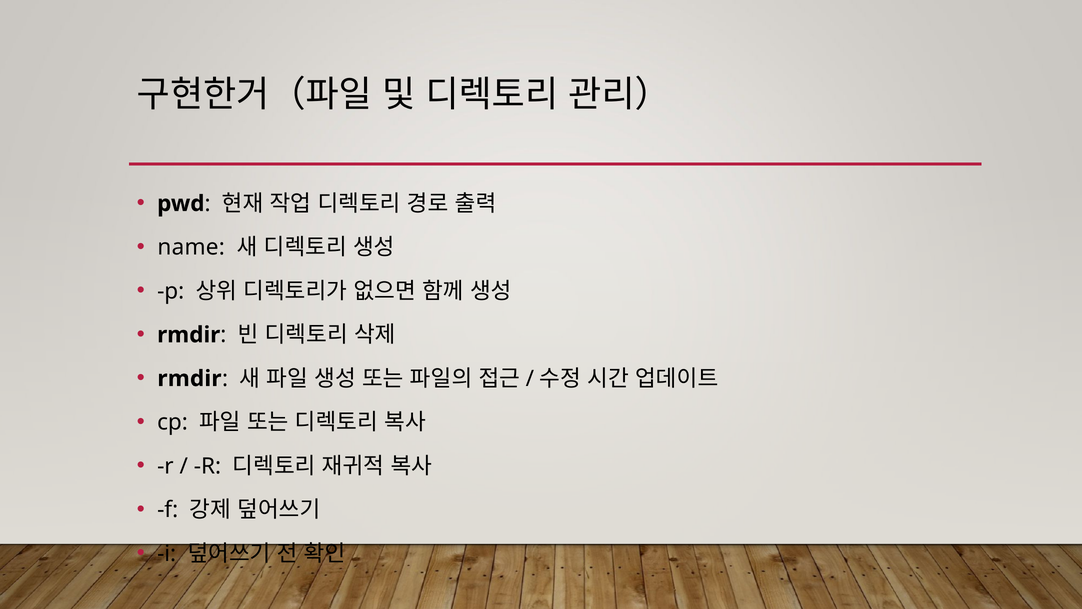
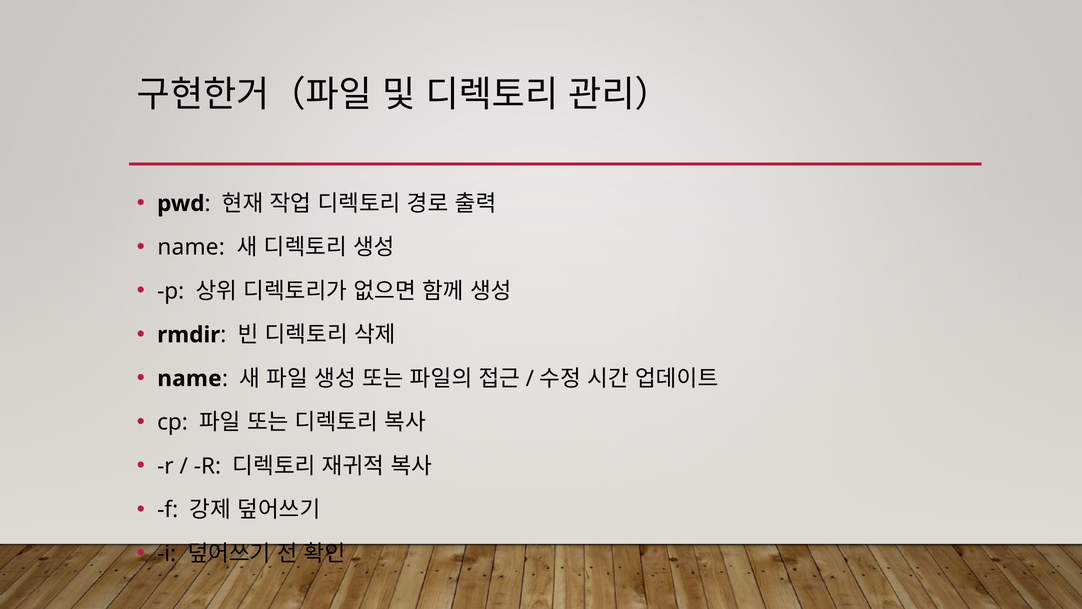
rmdir: rmdir -> name (189, 378)
